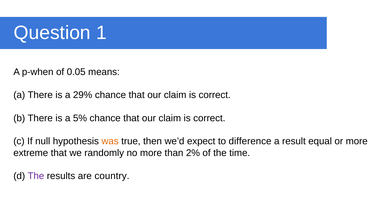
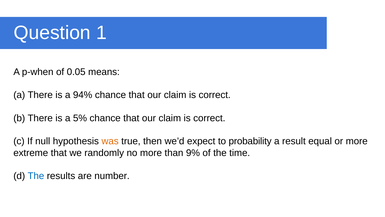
29%: 29% -> 94% (83, 95)
difference: difference -> probability (250, 141)
2%: 2% -> 9% (193, 153)
The colour: purple -> blue (36, 176)
country: country -> number (112, 176)
